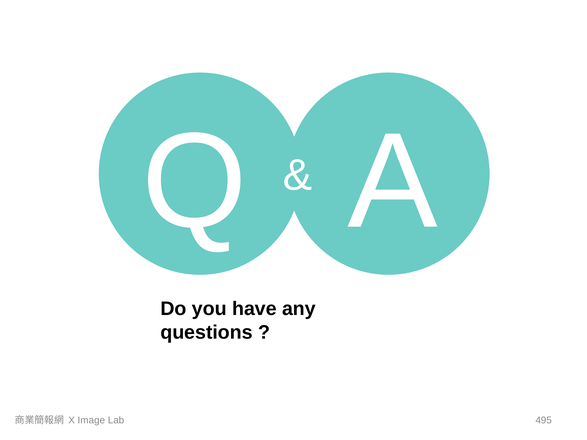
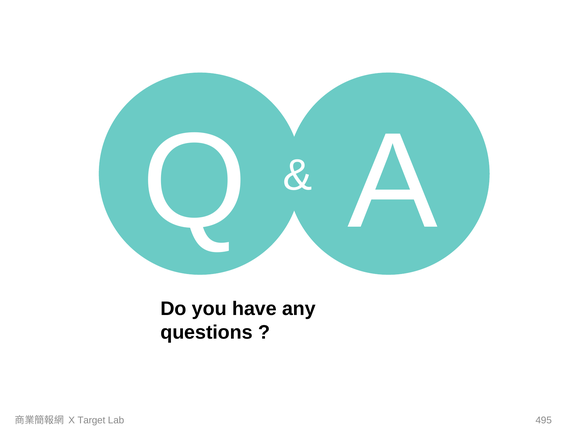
Image: Image -> Target (91, 420)
